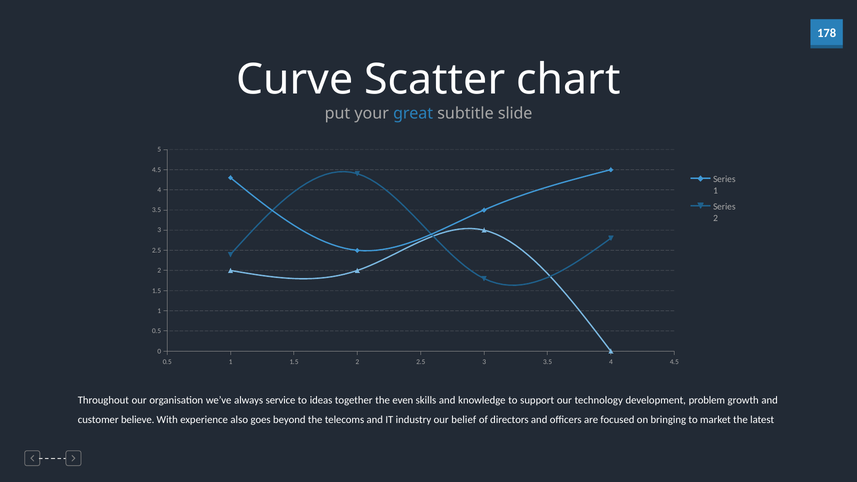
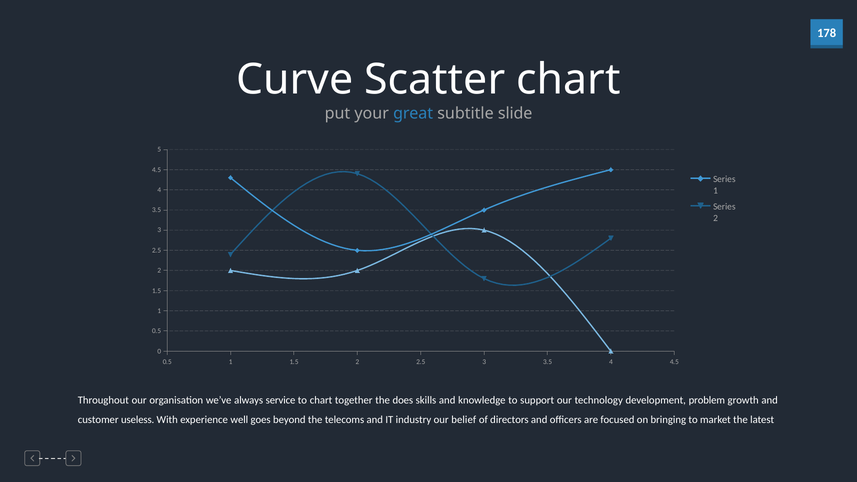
to ideas: ideas -> chart (321, 400)
even: even -> does (403, 400)
believe: believe -> useless (138, 420)
also: also -> well (239, 420)
